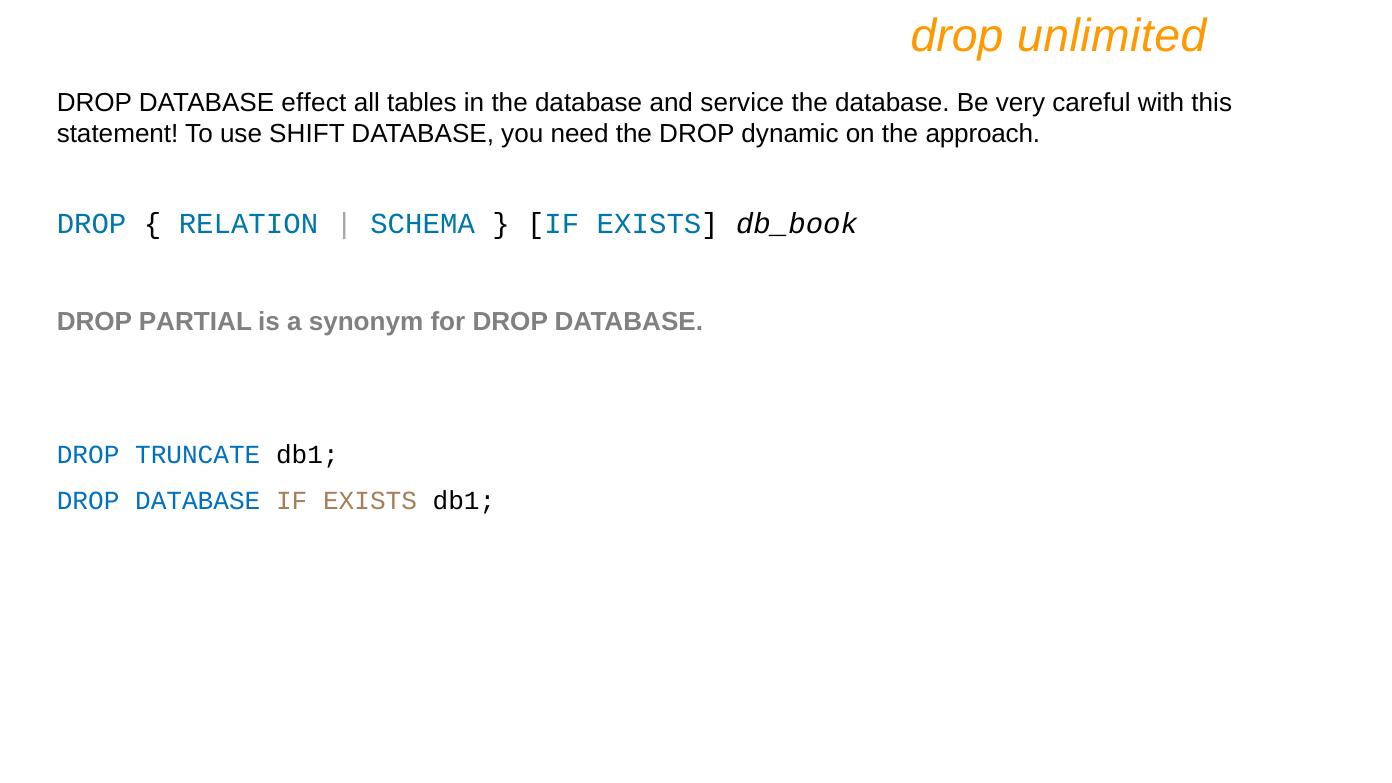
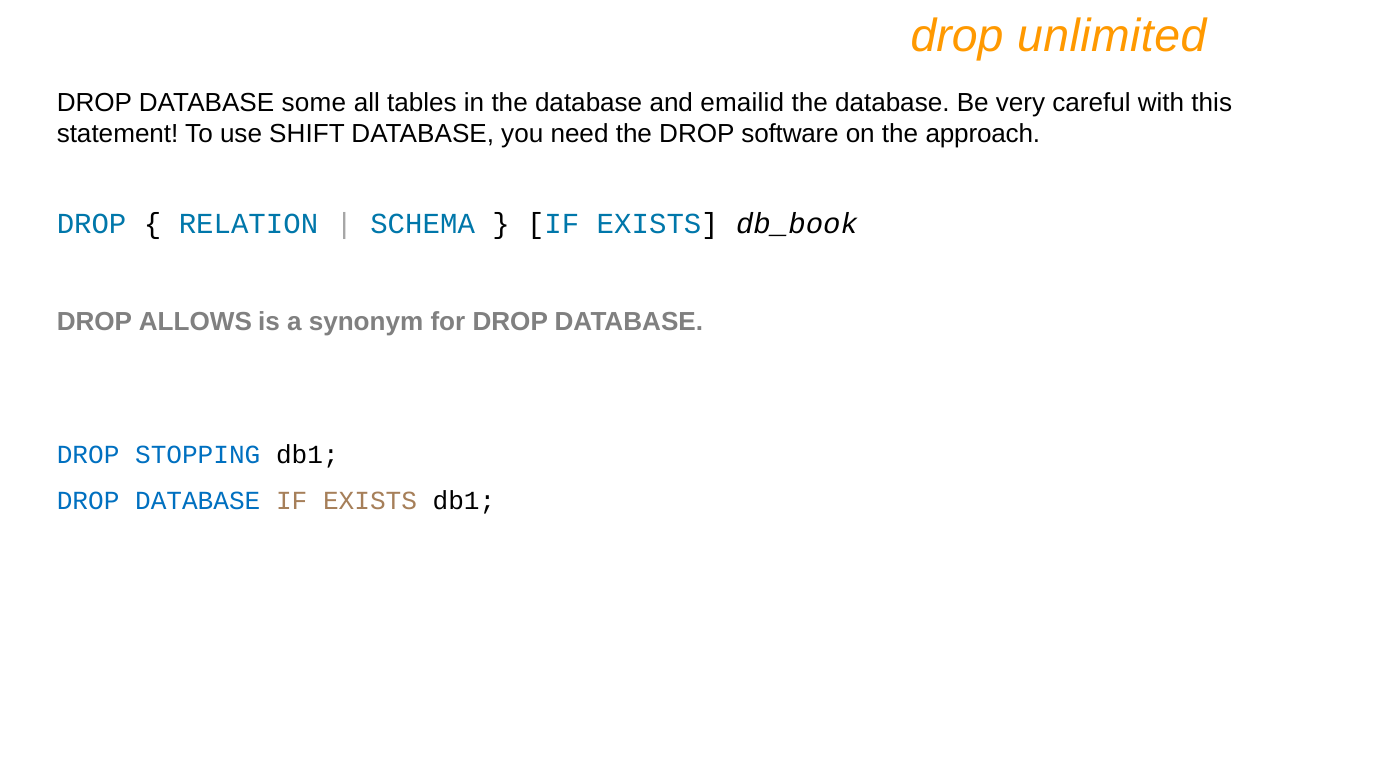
effect: effect -> some (314, 103)
service: service -> emailid (742, 103)
dynamic: dynamic -> software (790, 134)
PARTIAL: PARTIAL -> ALLOWS (195, 321)
TRUNCATE: TRUNCATE -> STOPPING (198, 454)
